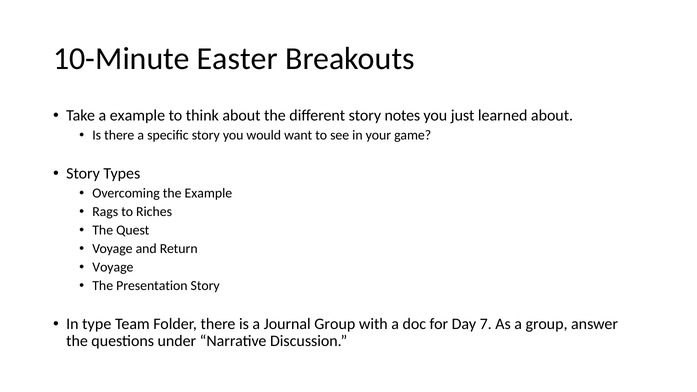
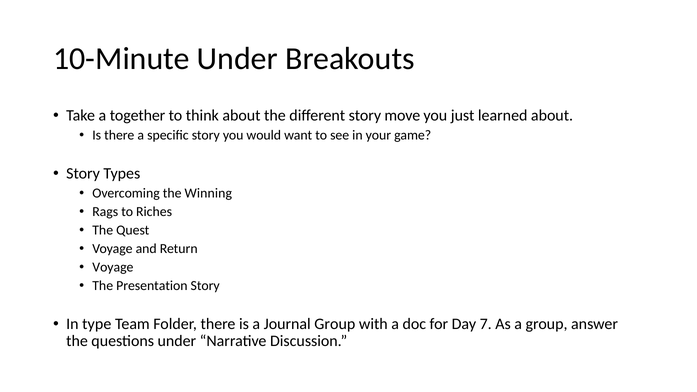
10-Minute Easter: Easter -> Under (237, 59)
a example: example -> together (138, 115)
notes: notes -> move (402, 115)
the Example: Example -> Winning (208, 193)
